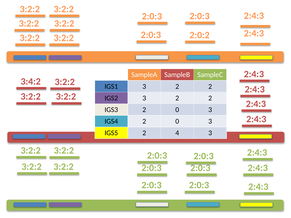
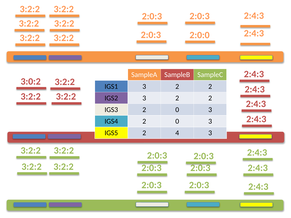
2:0:2: 2:0:2 -> 2:0:0 (200, 35)
3:4:2: 3:4:2 -> 3:0:2 (31, 82)
